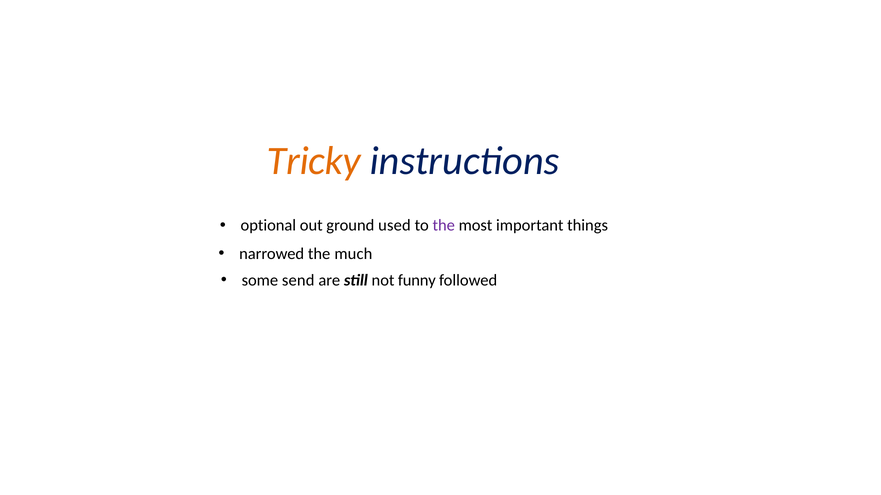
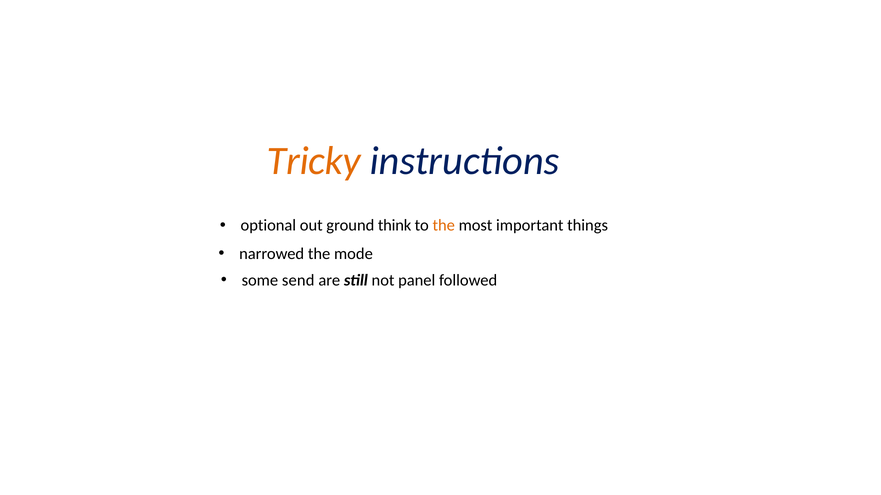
used: used -> think (395, 226)
the colour: purple -> orange (444, 226)
much: much -> mode (353, 254)
funny: funny -> panel (417, 281)
